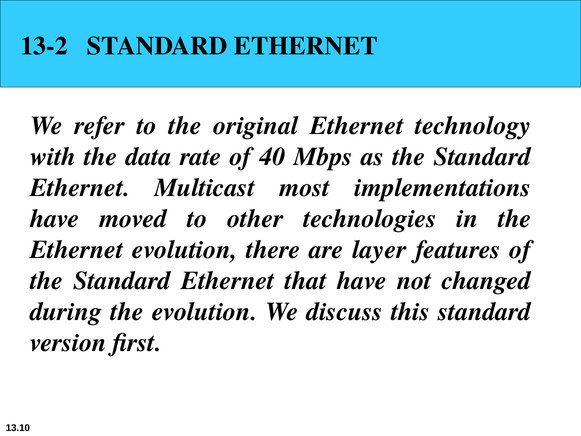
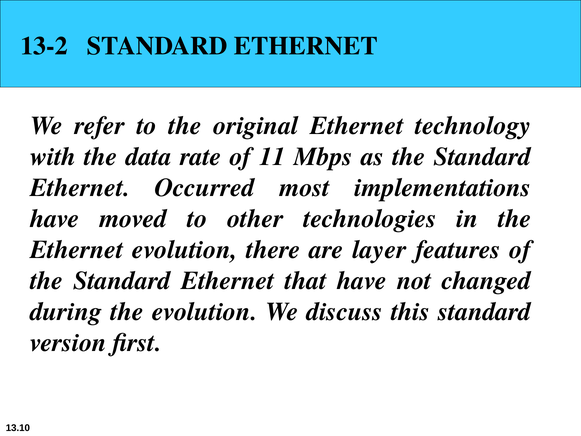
40: 40 -> 11 (273, 157)
Multicast: Multicast -> Occurred (205, 188)
